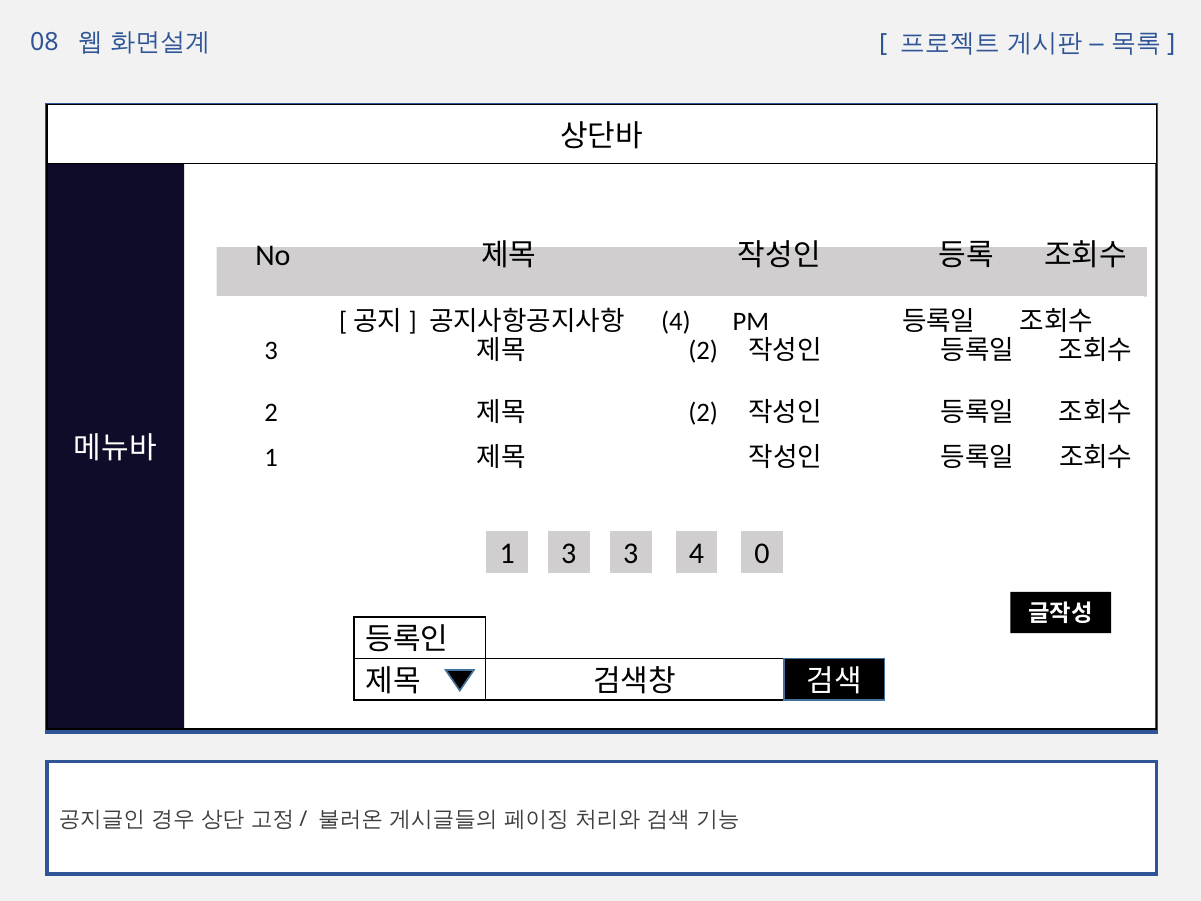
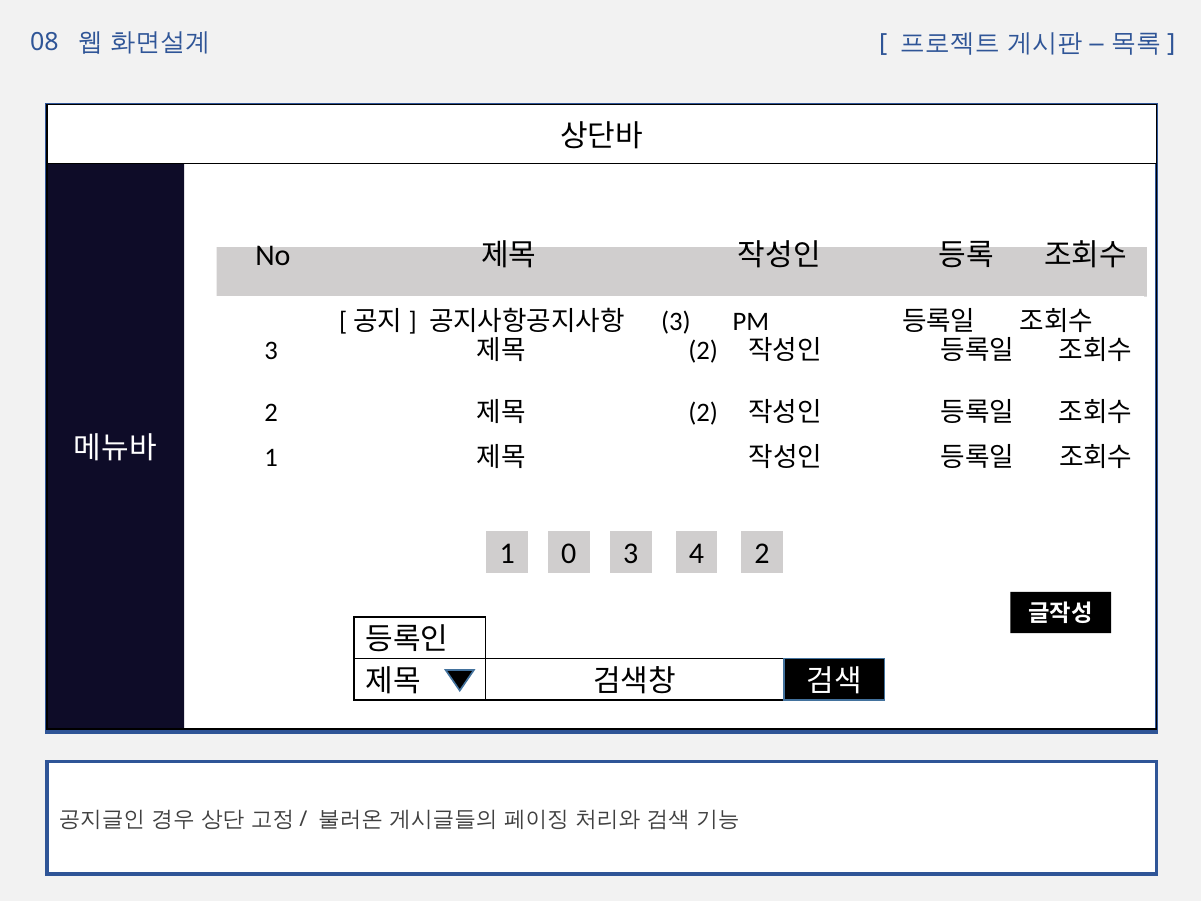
4: 4 -> 3 (676, 321)
1 3: 3 -> 0 (569, 554)
4 0: 0 -> 2 (762, 554)
